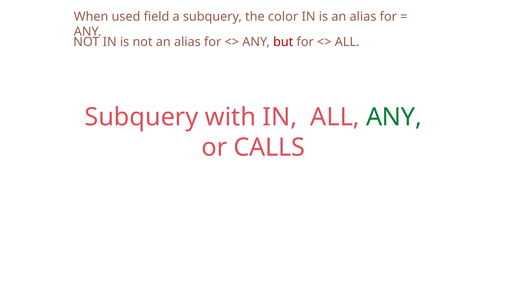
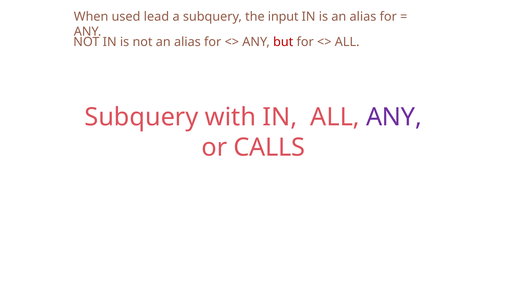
field: field -> lead (156, 16)
color: color -> input (283, 16)
ANY colour: green -> purple (394, 117)
